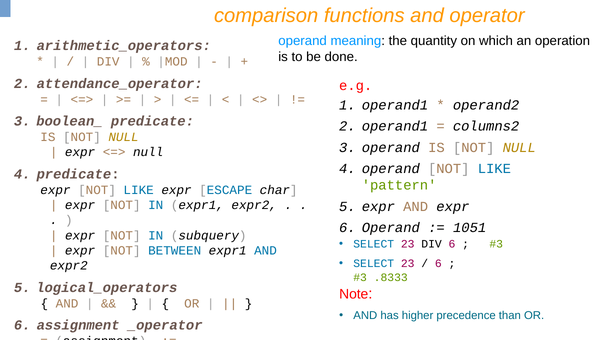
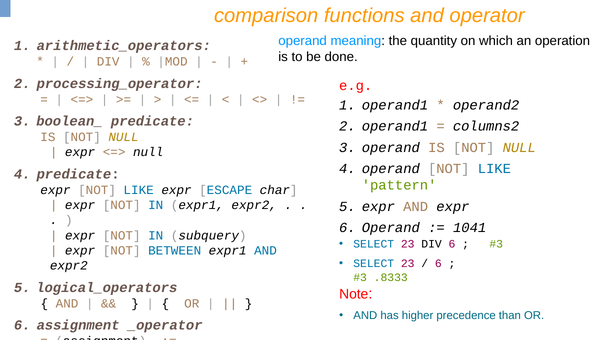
attendance_operator: attendance_operator -> processing_operator (120, 84)
1051: 1051 -> 1041 (470, 228)
